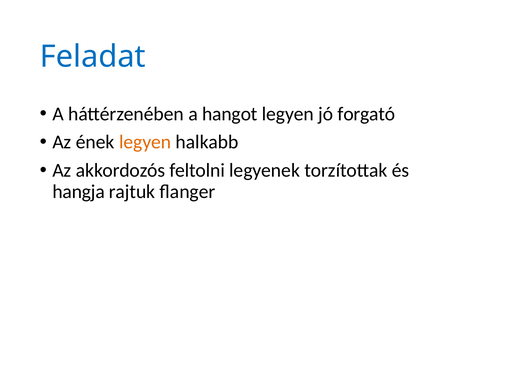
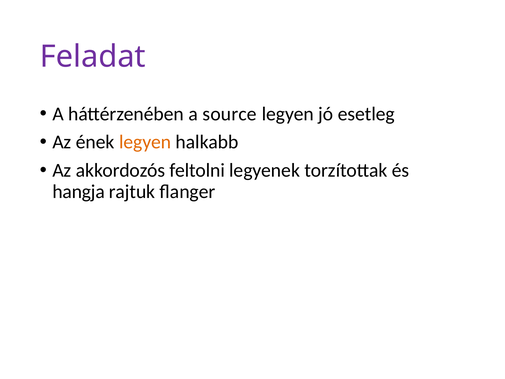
Feladat colour: blue -> purple (93, 57)
hangot: hangot -> source (230, 114)
forgató: forgató -> esetleg (366, 114)
